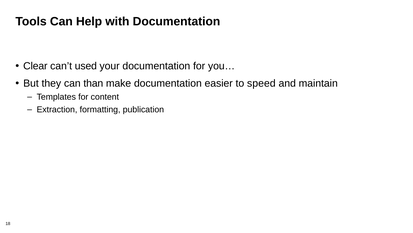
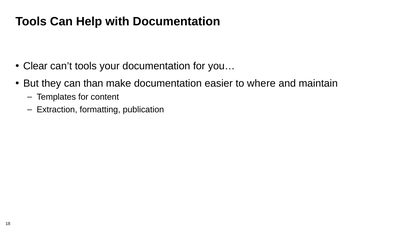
can’t used: used -> tools (86, 66)
speed: speed -> where (261, 83)
